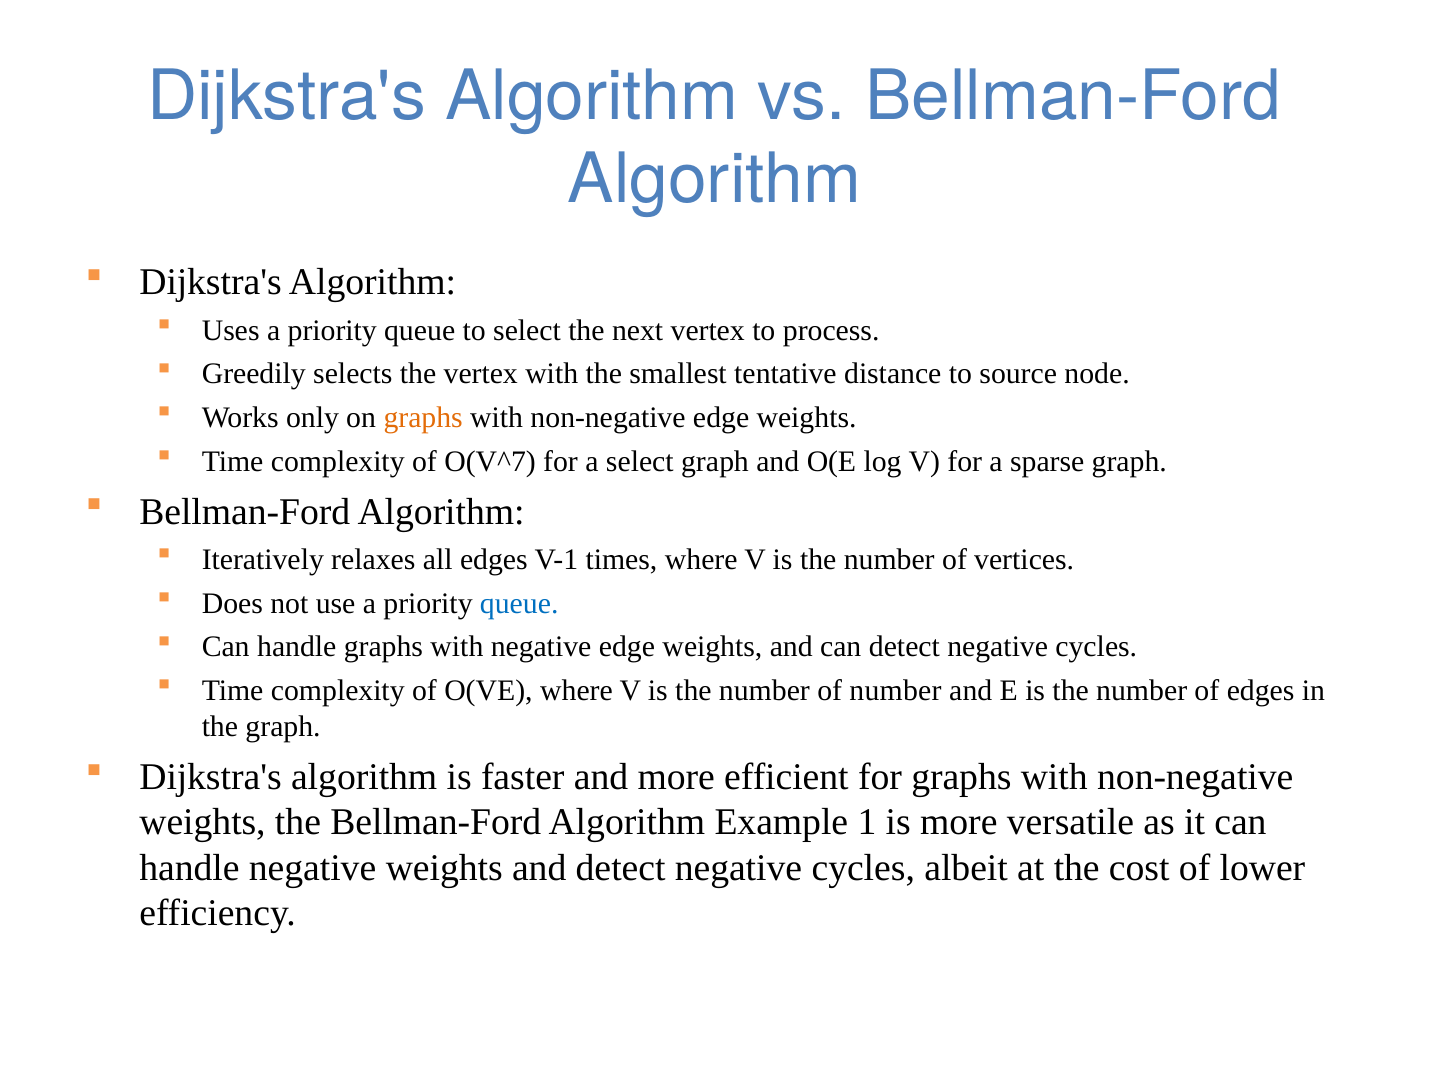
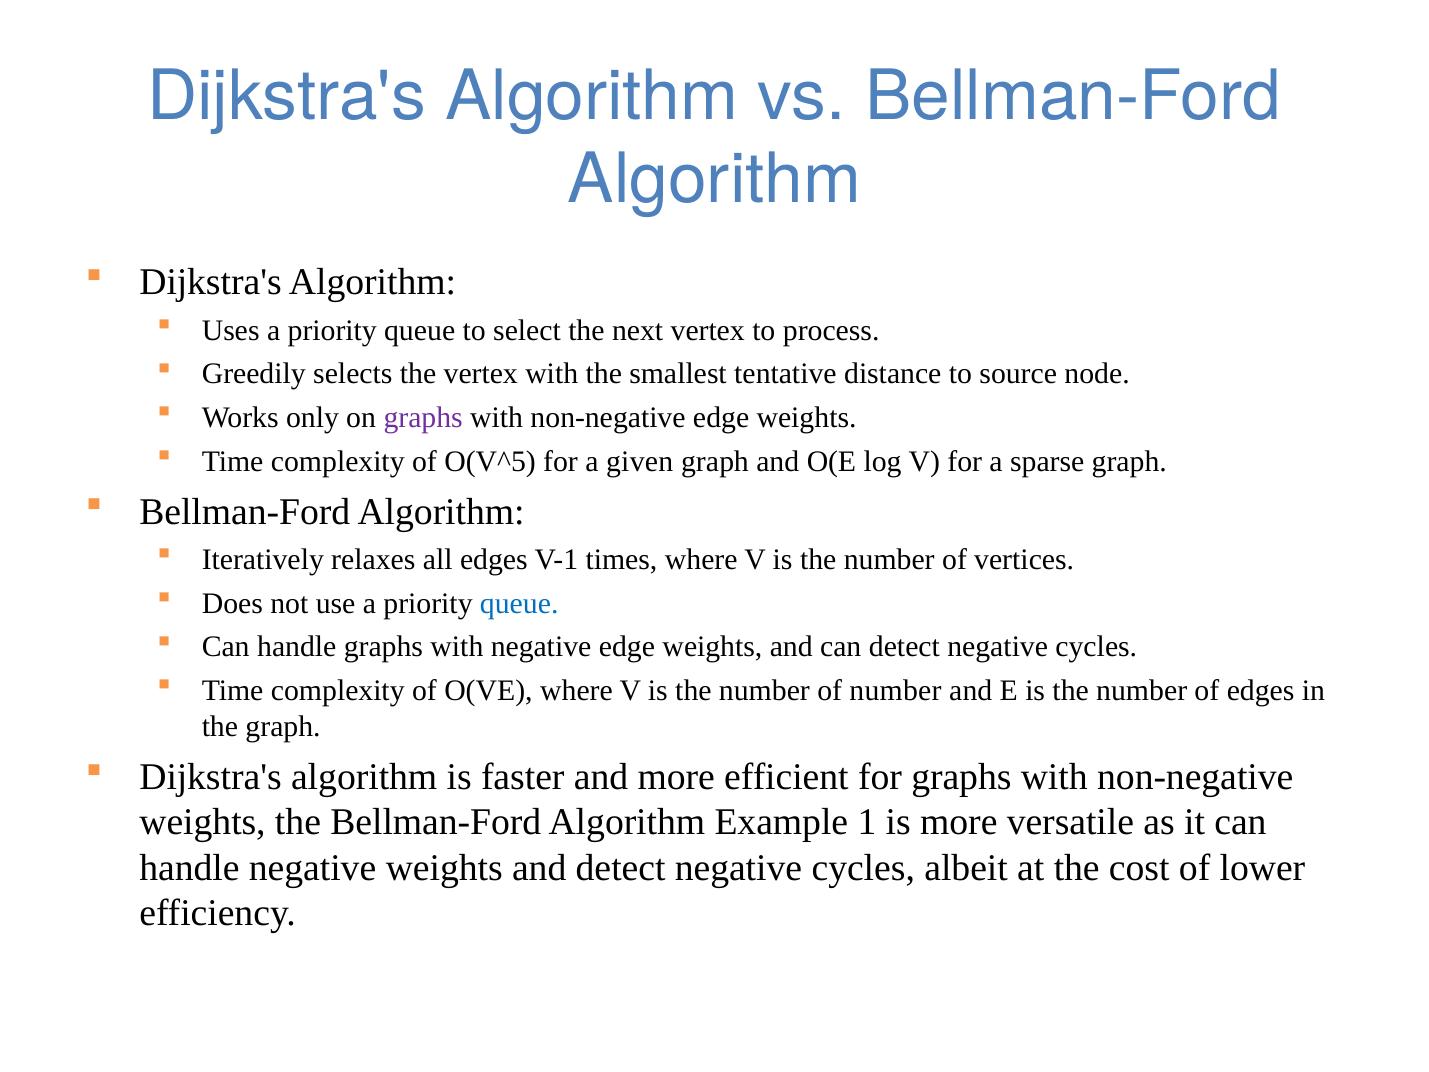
graphs colour: orange -> purple (423, 418)
O(V^7: O(V^7 -> O(V^5 (490, 461)
a select: select -> given (640, 461)
